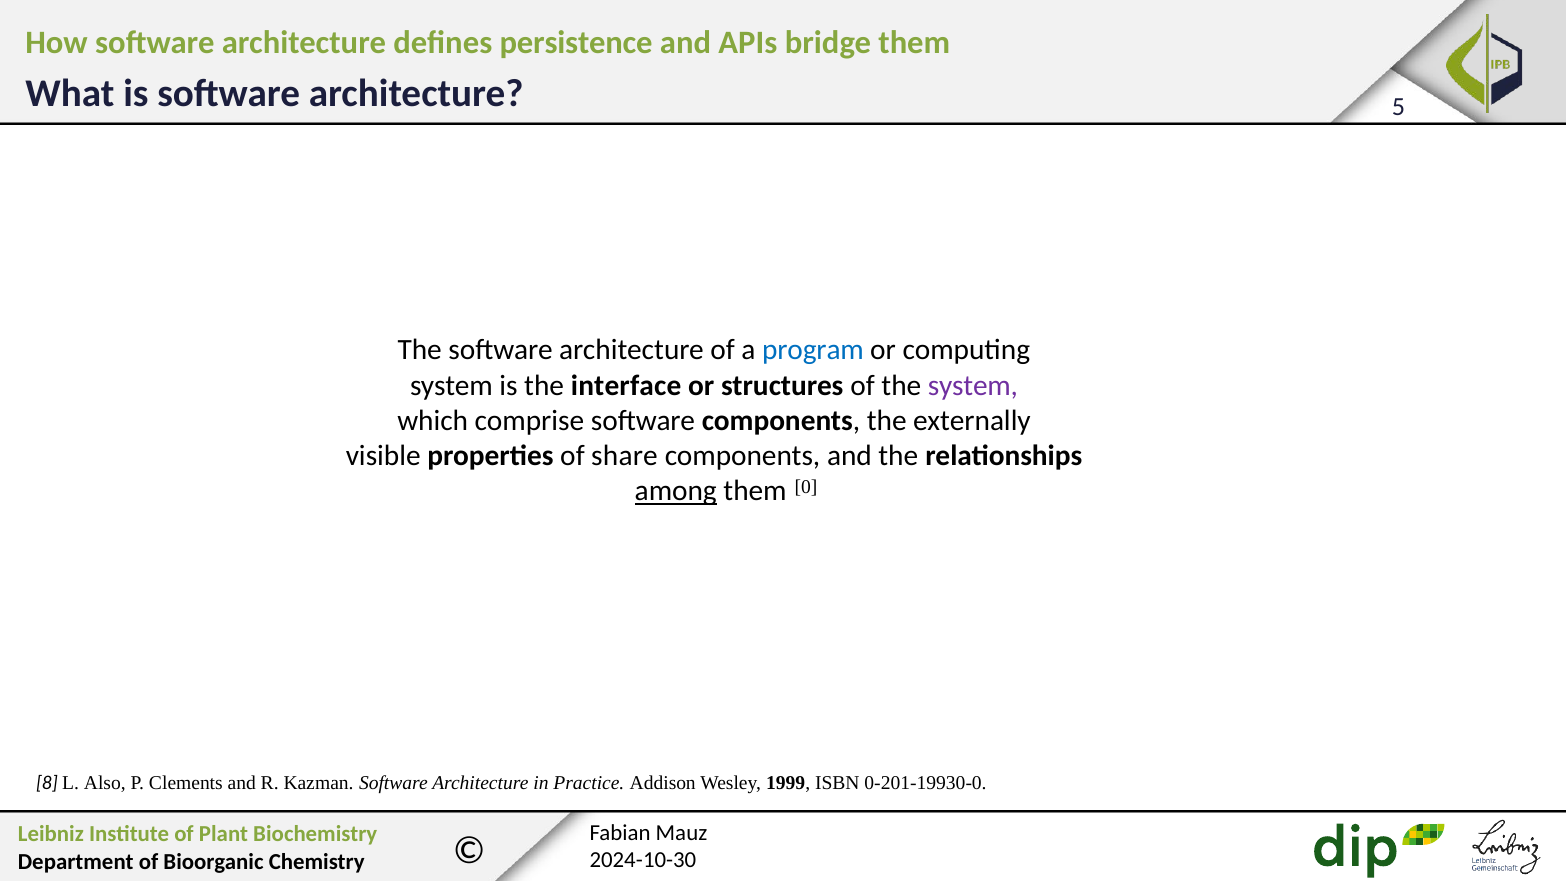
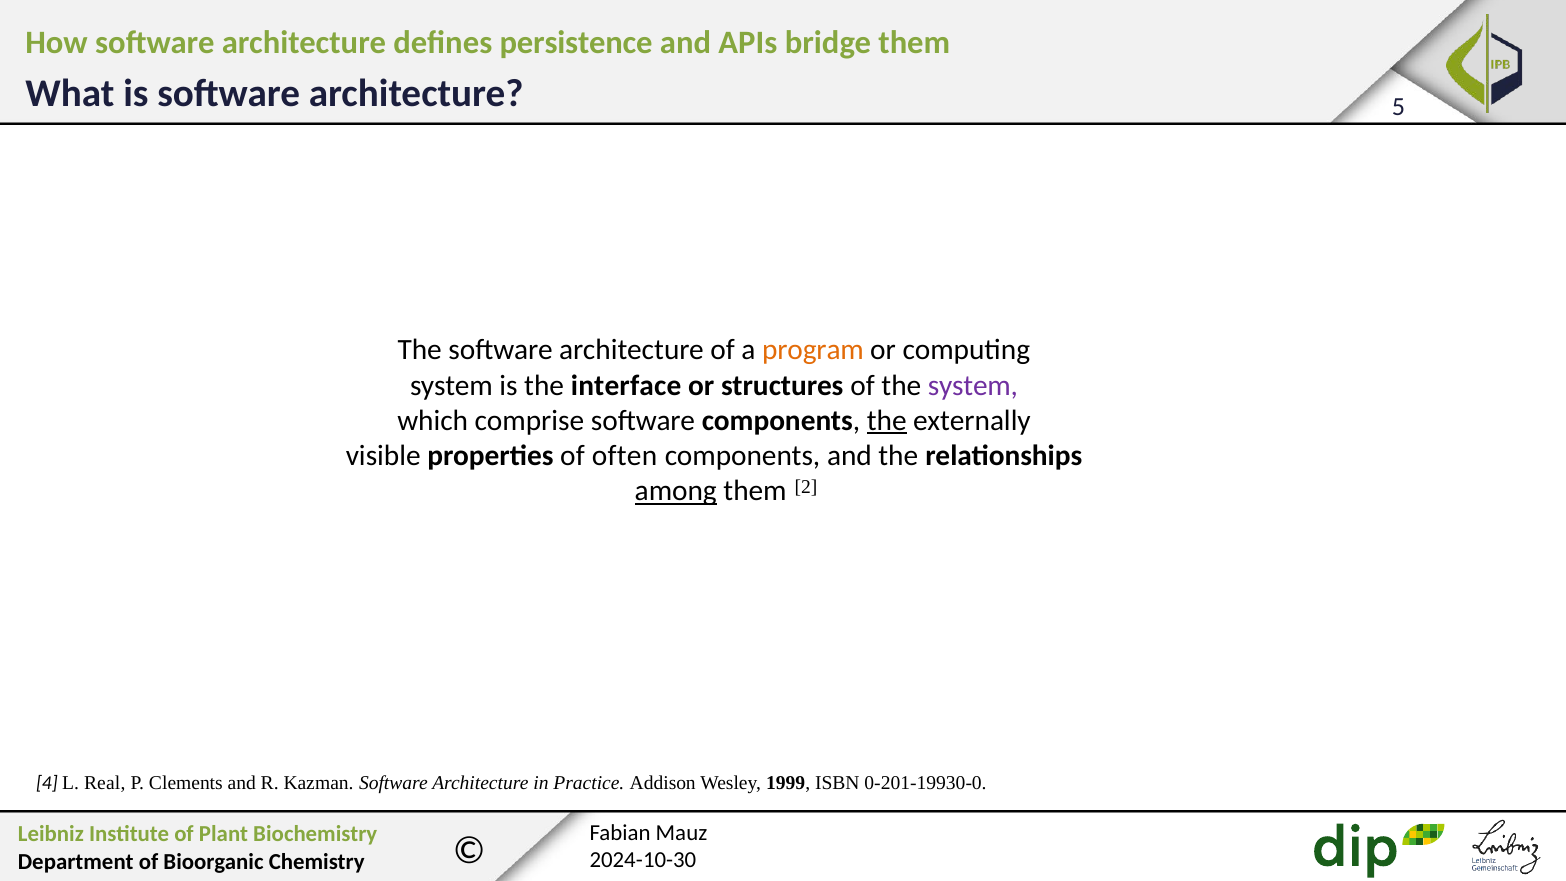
program colour: blue -> orange (813, 350)
the underline: none -> present (887, 421)
share: share -> often (624, 456)
0: 0 -> 2 (806, 487)
8: 8 -> 4 (47, 783)
Also: Also -> Real (105, 783)
